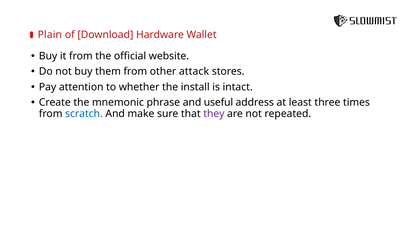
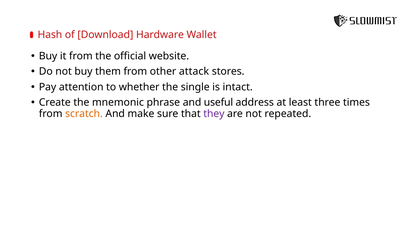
Plain: Plain -> Hash (50, 35)
install: install -> single (195, 87)
scratch colour: blue -> orange (84, 114)
